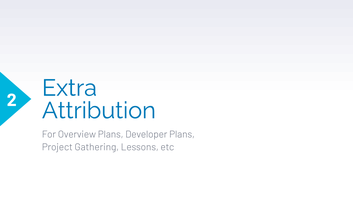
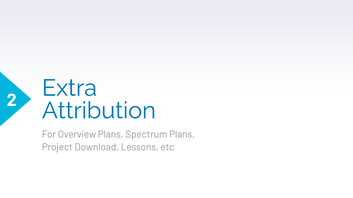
Developer: Developer -> Spectrum (146, 135)
Gathering: Gathering -> Download (97, 148)
